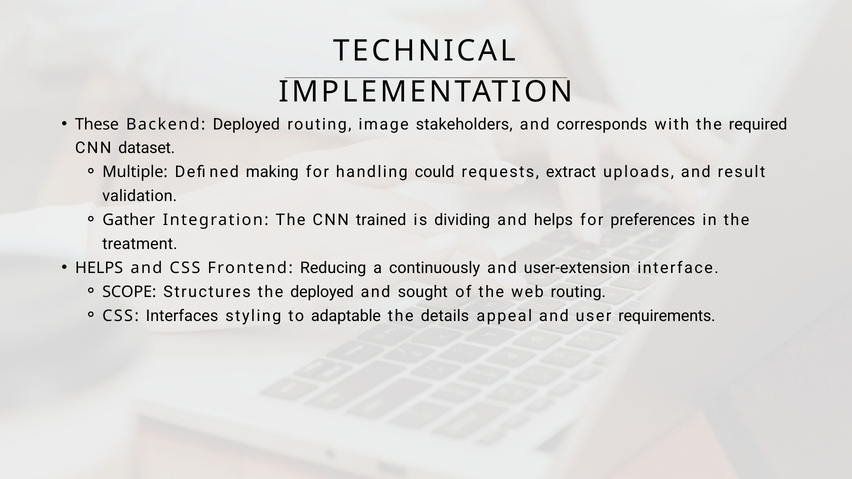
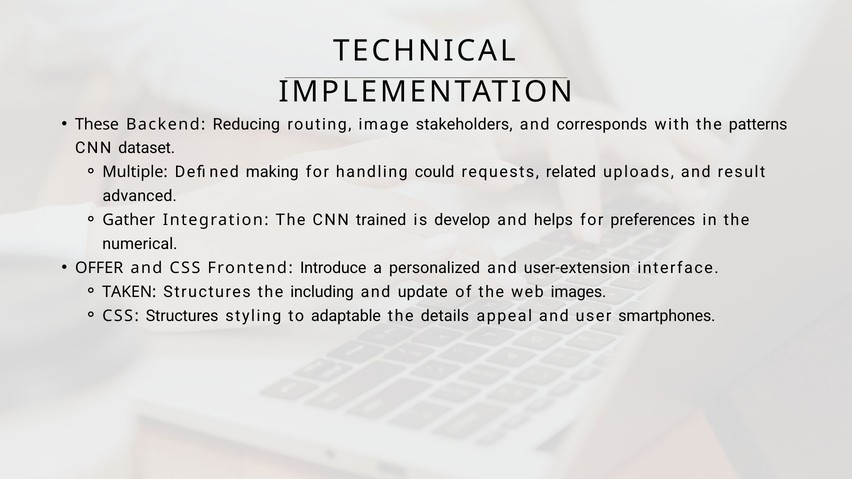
Backend Deployed: Deployed -> Reducing (246, 124)
required: required -> patterns (758, 124)
extract: extract -> related (571, 172)
validation: validation -> advanced (140, 196)
dividing: dividing -> develop (462, 220)
treatment: treatment -> numerical (140, 244)
HELPS: HELPS -> OFFER (99, 268)
Reducing: Reducing -> Introduce (333, 268)
continuously: continuously -> personalized (435, 268)
SCOPE: SCOPE -> TAKEN (129, 292)
the deployed: deployed -> including (322, 292)
sought: sought -> update (423, 292)
web routing: routing -> images (578, 292)
CSS Interfaces: Interfaces -> Structures (182, 316)
requirements: requirements -> smartphones (667, 316)
